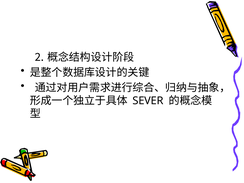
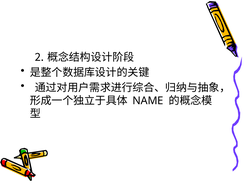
SEVER: SEVER -> NAME (148, 101)
